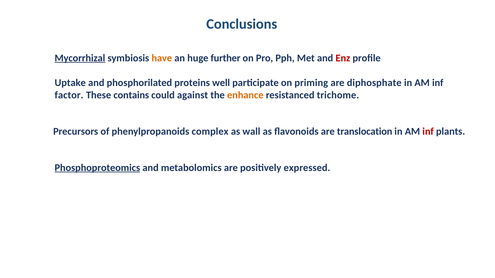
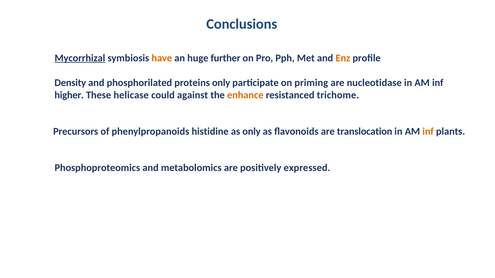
Enz colour: red -> orange (343, 58)
Uptake: Uptake -> Density (70, 83)
proteins well: well -> only (221, 83)
diphosphate: diphosphate -> nucleotidase (374, 83)
factor: factor -> higher (69, 95)
contains: contains -> helicase (131, 95)
complex: complex -> histidine (210, 132)
as wall: wall -> only (251, 132)
inf colour: red -> orange (428, 132)
Phosphoproteomics underline: present -> none (97, 168)
